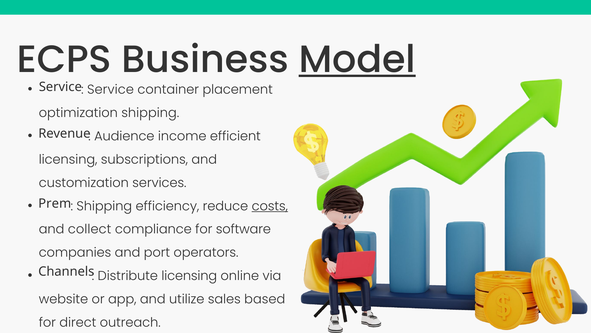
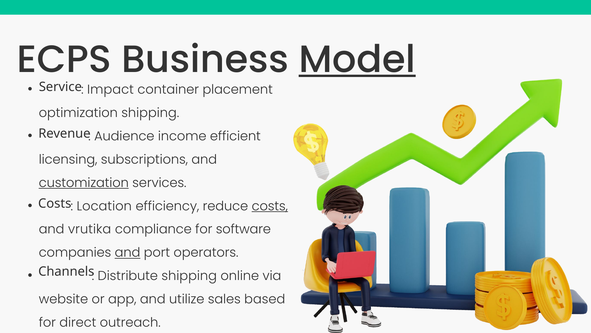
Service: Service -> Impact (110, 90)
customization underline: none -> present (84, 183)
Shipping: Shipping -> Location (104, 206)
Prem: Prem -> Costs (55, 203)
collect: collect -> vrutika (90, 229)
and underline: none -> present (128, 252)
Distribute licensing: licensing -> shipping (189, 275)
